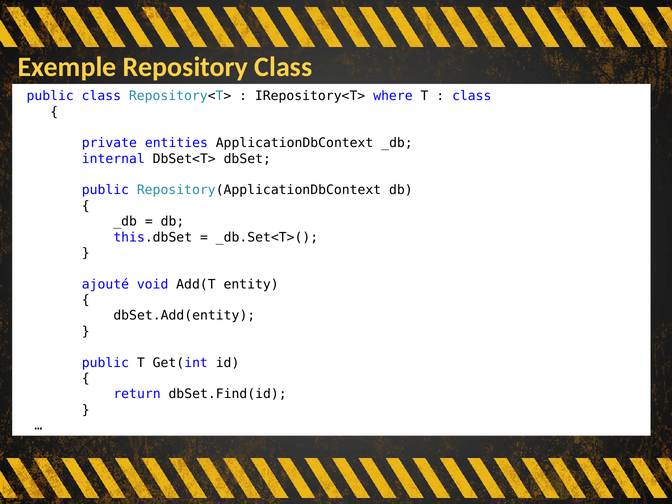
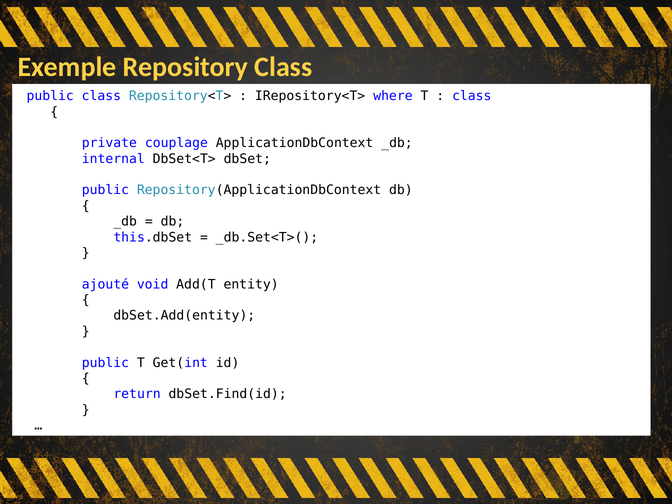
entities: entities -> couplage (176, 143)
